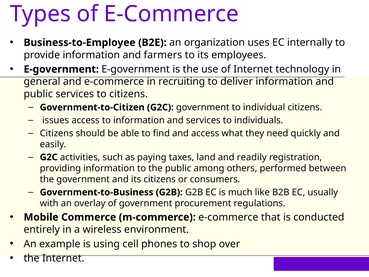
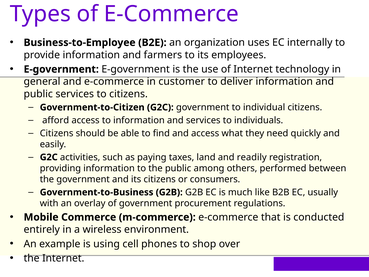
recruiting: recruiting -> customer (182, 81)
issues: issues -> afford (56, 120)
